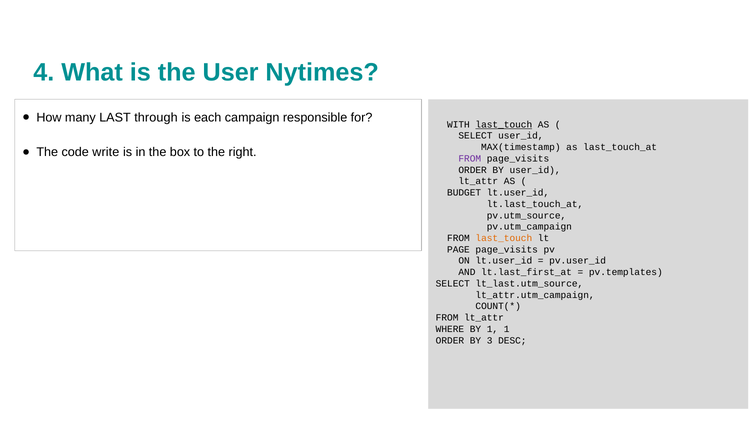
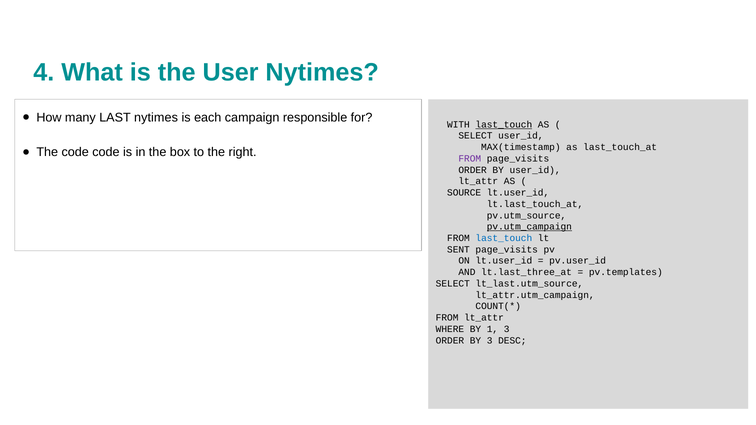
LAST through: through -> nytimes (156, 118)
code write: write -> code (106, 152)
BUDGET: BUDGET -> SOURCE (464, 193)
pv.utm_campaign underline: none -> present (529, 227)
last_touch colour: orange -> blue (504, 238)
PAGE: PAGE -> SENT (458, 250)
lt.last_first_at: lt.last_first_at -> lt.last_three_at (527, 272)
1 1: 1 -> 3 (507, 329)
